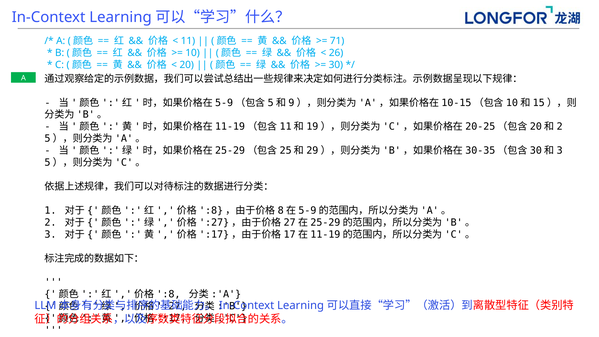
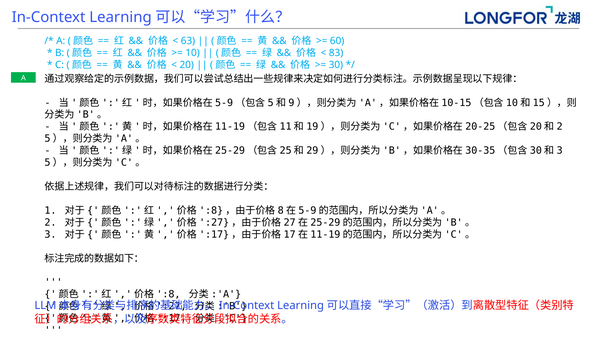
11: 11 -> 63 (188, 41)
71: 71 -> 60 (337, 41)
26: 26 -> 83 (336, 53)
